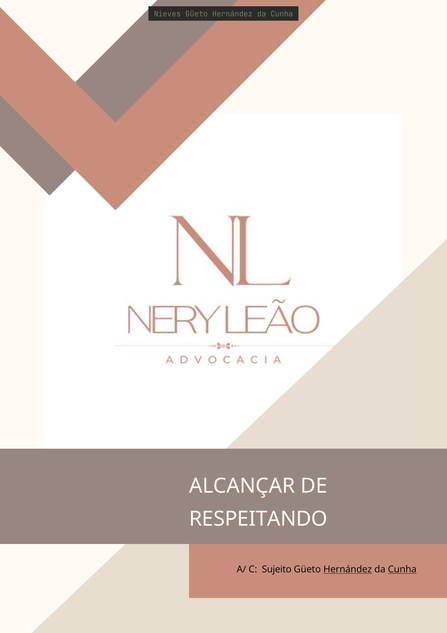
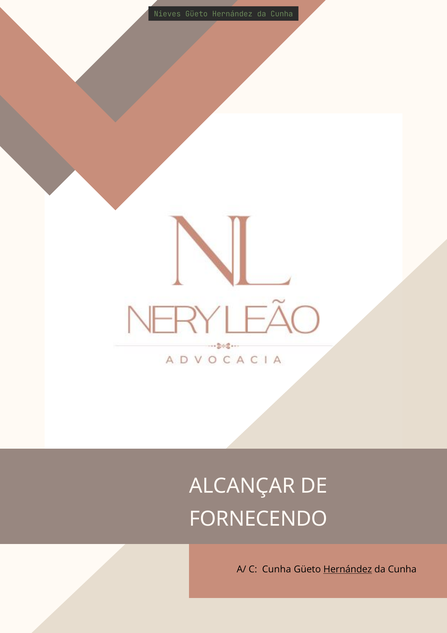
RESPEITANDO: RESPEITANDO -> FORNECENDO (258, 518)
C Sujeito: Sujeito -> Cunha (277, 569)
Cunha underline: present -> none (402, 569)
